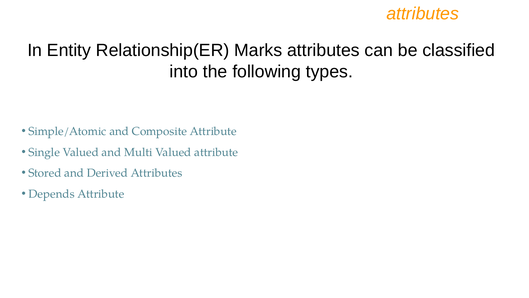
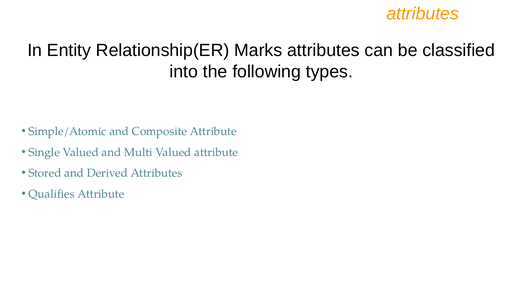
Depends: Depends -> Qualifies (52, 194)
